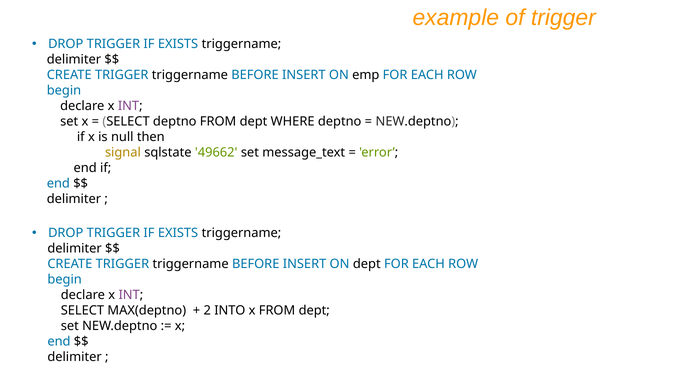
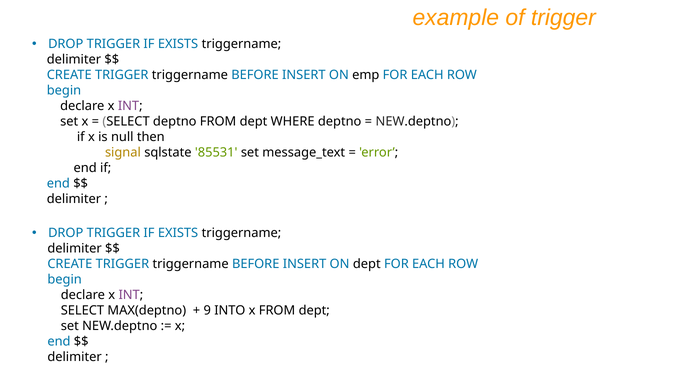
49662: 49662 -> 85531 (216, 152)
2: 2 -> 9 (207, 310)
